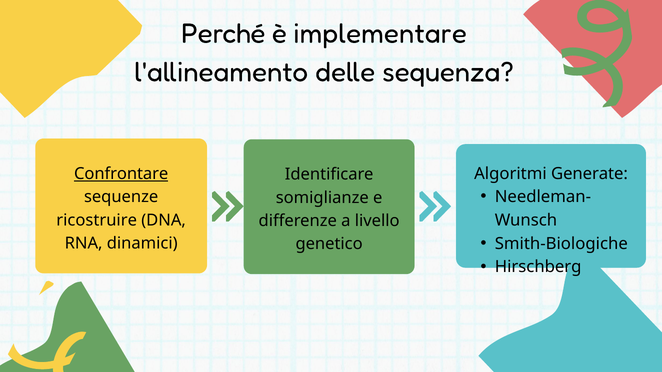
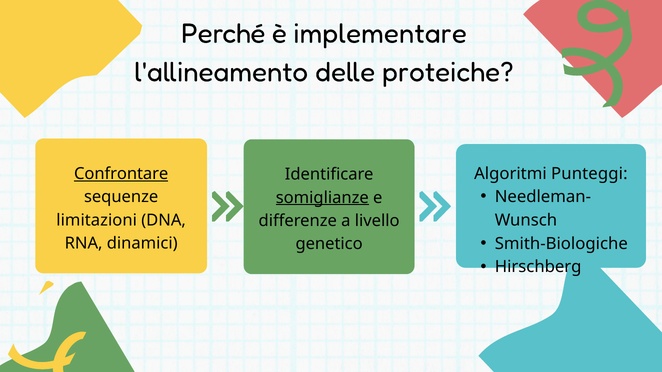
sequenza: sequenza -> proteiche (448, 72)
Generate: Generate -> Punteggi (589, 174)
somiglianze underline: none -> present (322, 198)
ricostruire: ricostruire -> limitazioni (97, 220)
